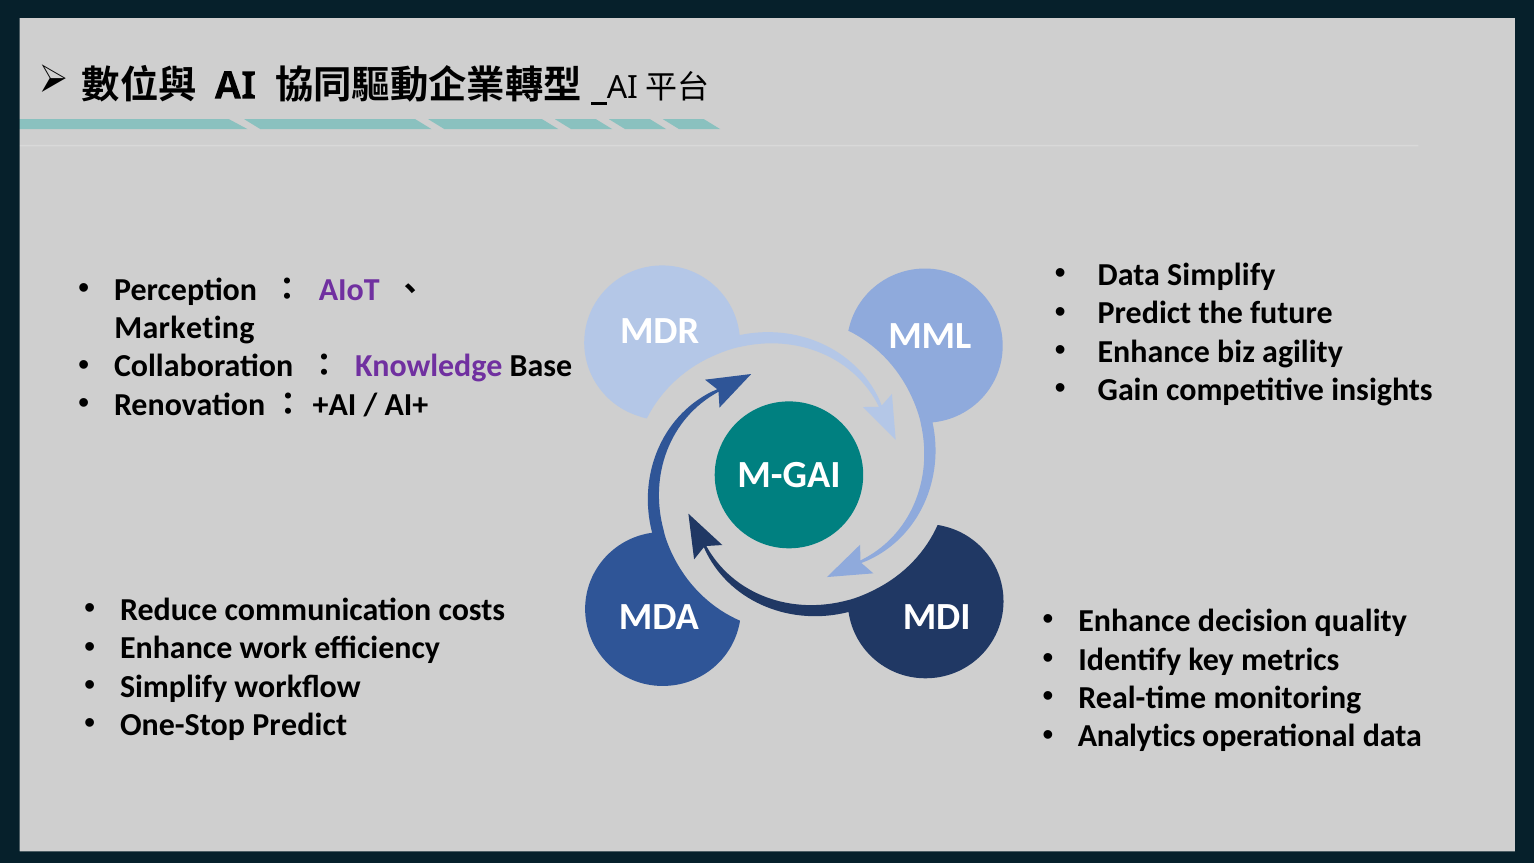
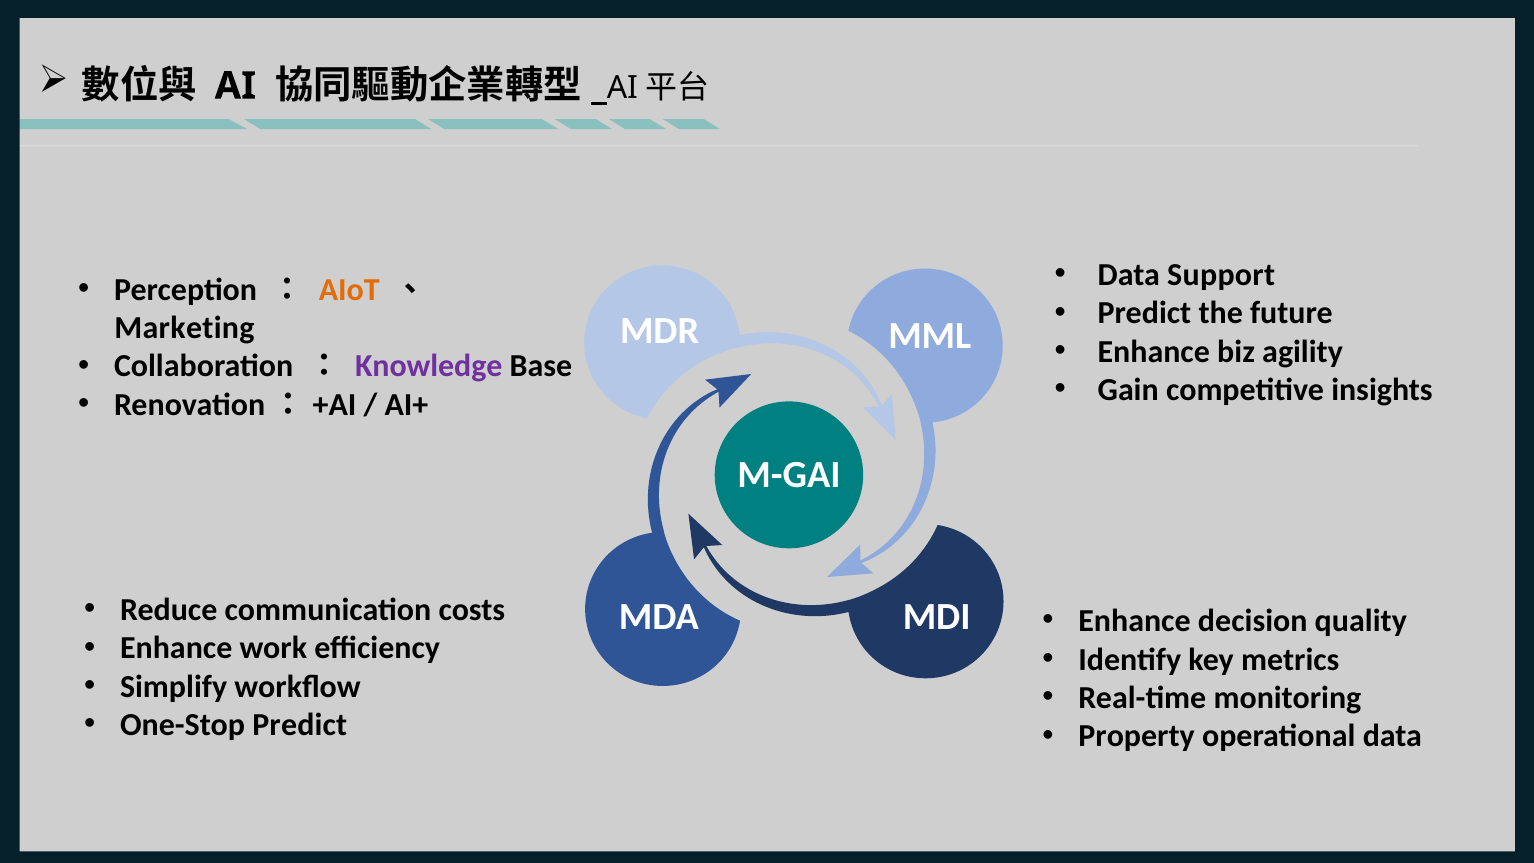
Data Simplify: Simplify -> Support (1221, 275)
AIoT colour: purple -> orange (349, 289)
Analytics: Analytics -> Property (1137, 736)
